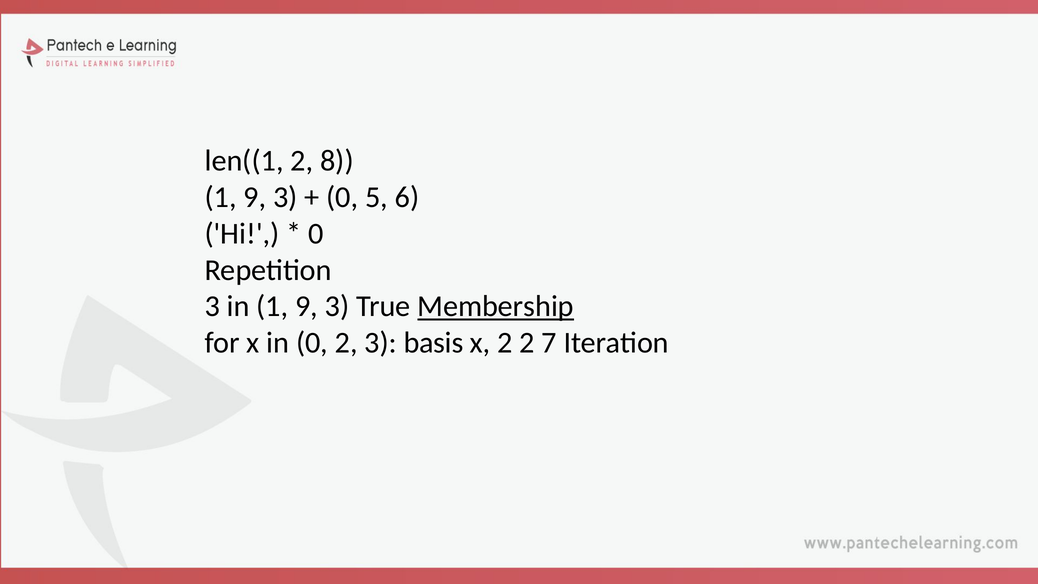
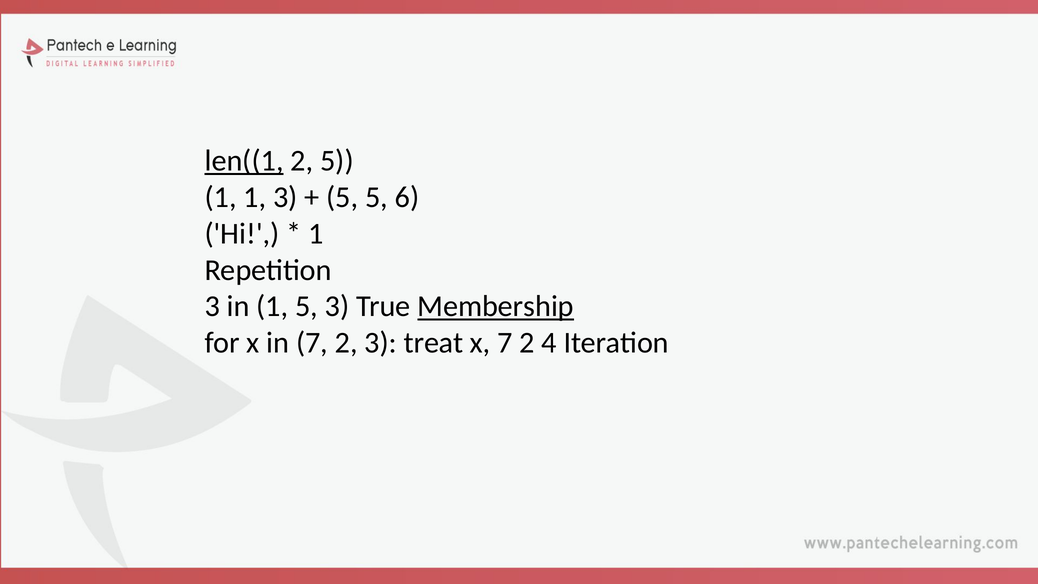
len((1 underline: none -> present (244, 161)
2 8: 8 -> 5 (337, 161)
9: 9 -> 1 (255, 197)
0: 0 -> 5 (342, 197)
0: 0 -> 1 (316, 234)
in 1 9: 9 -> 5 (307, 306)
in 0: 0 -> 7 (312, 343)
basis: basis -> treat (434, 343)
x 2: 2 -> 7 (505, 343)
7: 7 -> 4 (549, 343)
